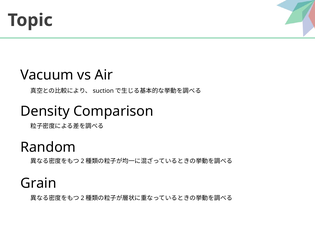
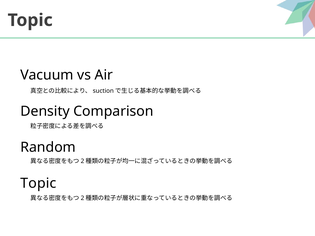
Grain: Grain -> Topic (38, 184)
